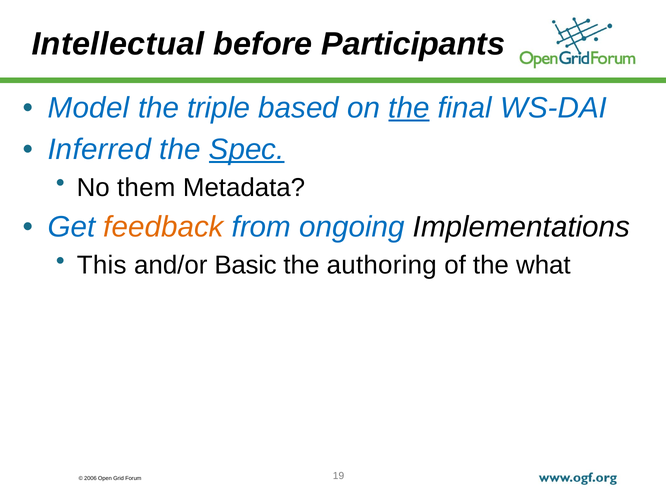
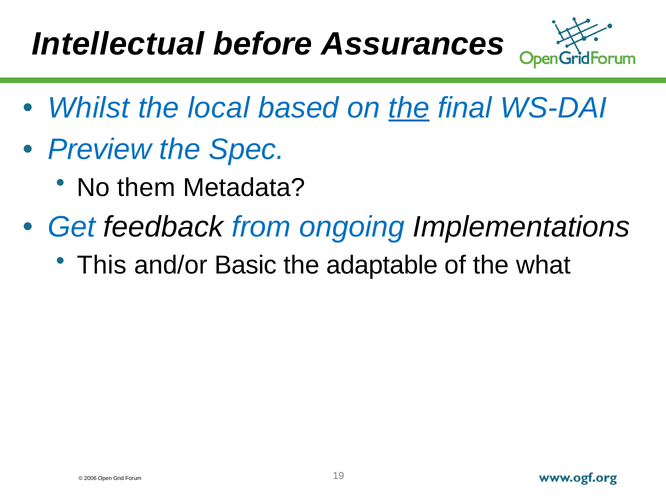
Participants: Participants -> Assurances (413, 44)
Model: Model -> Whilst (89, 108)
triple: triple -> local (219, 108)
Inferred: Inferred -> Preview (100, 149)
Spec underline: present -> none (247, 149)
feedback colour: orange -> black (164, 227)
authoring: authoring -> adaptable (382, 265)
